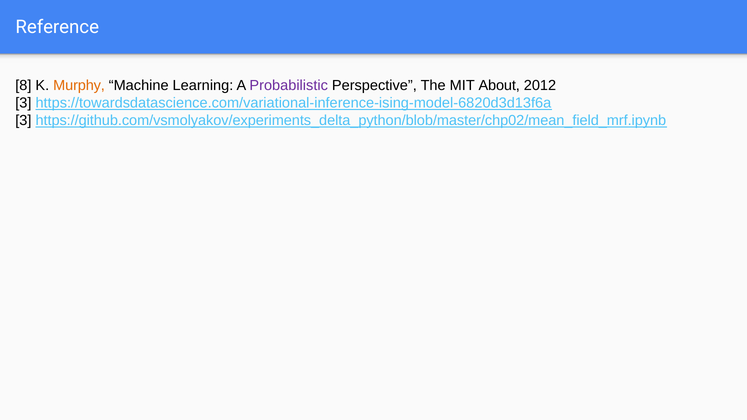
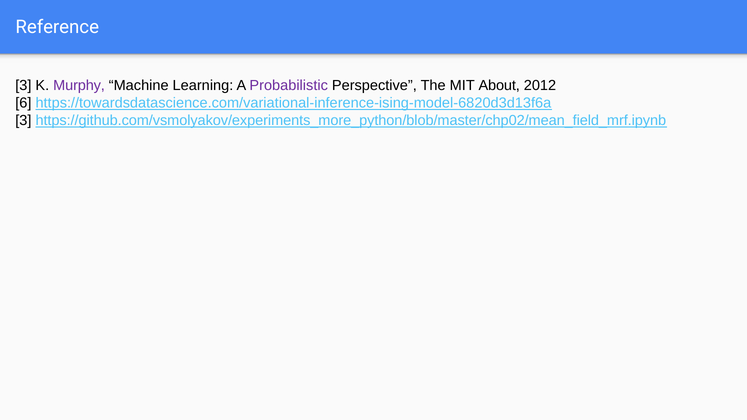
8: 8 -> 3 (23, 86)
Murphy colour: orange -> purple (79, 86)
3: 3 -> 6 (23, 103)
https://github.com/vsmolyakov/experiments_delta_python/blob/master/chp02/mean_field_mrf.ipynb: https://github.com/vsmolyakov/experiments_delta_python/blob/master/chp02/mean_field_mrf.ipynb -> https://github.com/vsmolyakov/experiments_more_python/blob/master/chp02/mean_field_mrf.ipynb (351, 121)
